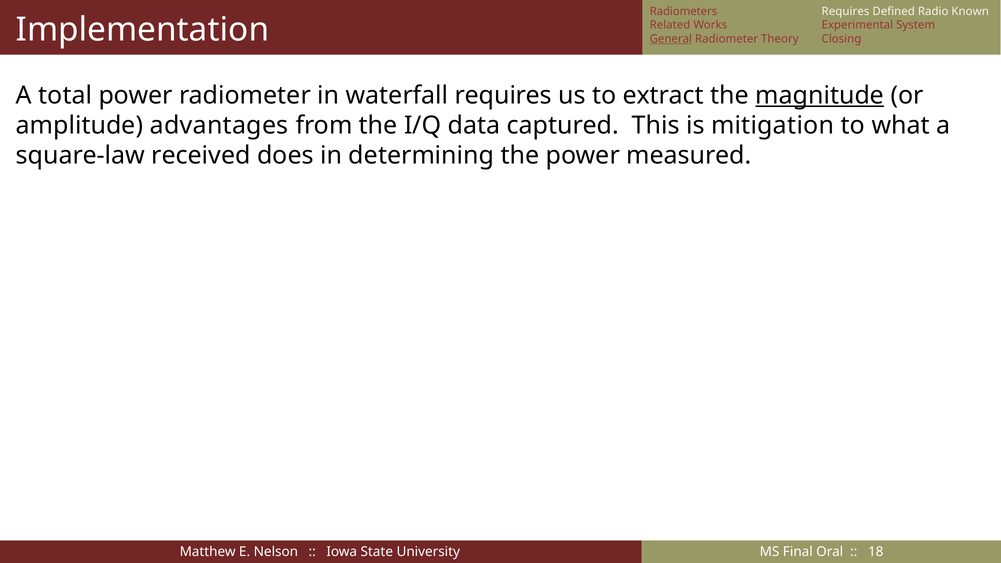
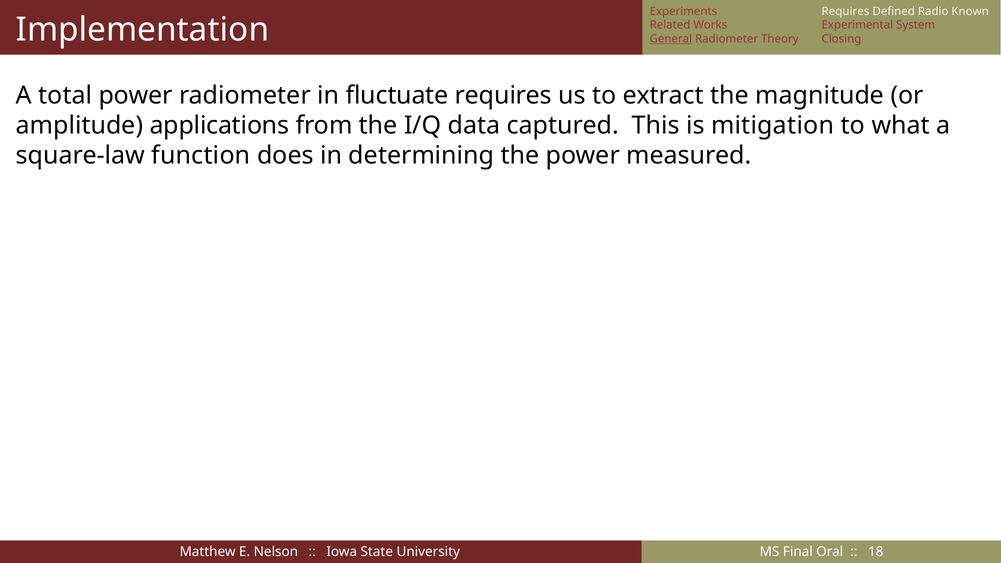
Radiometers: Radiometers -> Experiments (683, 11)
waterfall: waterfall -> fluctuate (397, 96)
magnitude underline: present -> none (820, 96)
advantages: advantages -> applications (219, 126)
received: received -> function (201, 156)
